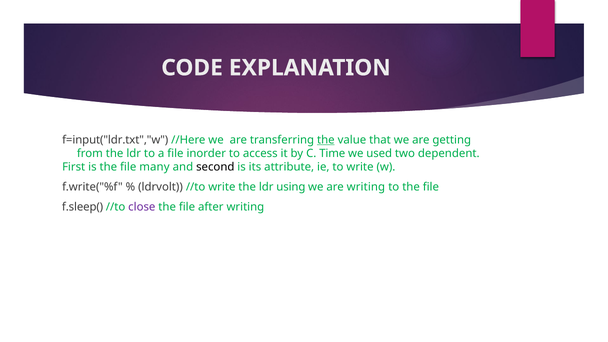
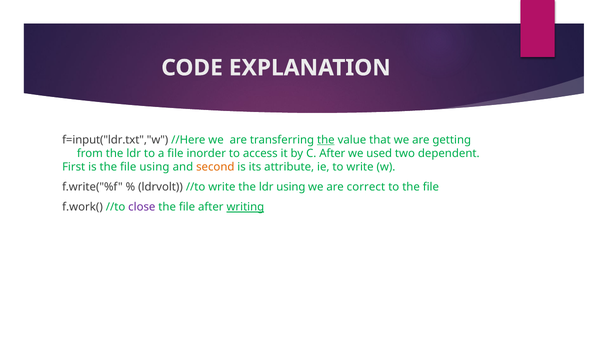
C Time: Time -> After (332, 153)
file many: many -> using (154, 167)
second colour: black -> orange (215, 167)
are writing: writing -> correct (366, 187)
f.sleep(: f.sleep( -> f.work( (83, 207)
writing underline: none -> present (245, 207)
